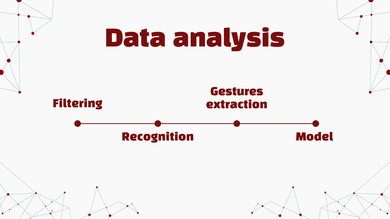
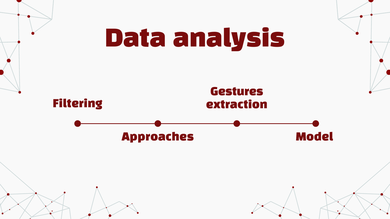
Recognition: Recognition -> Approaches (158, 137)
